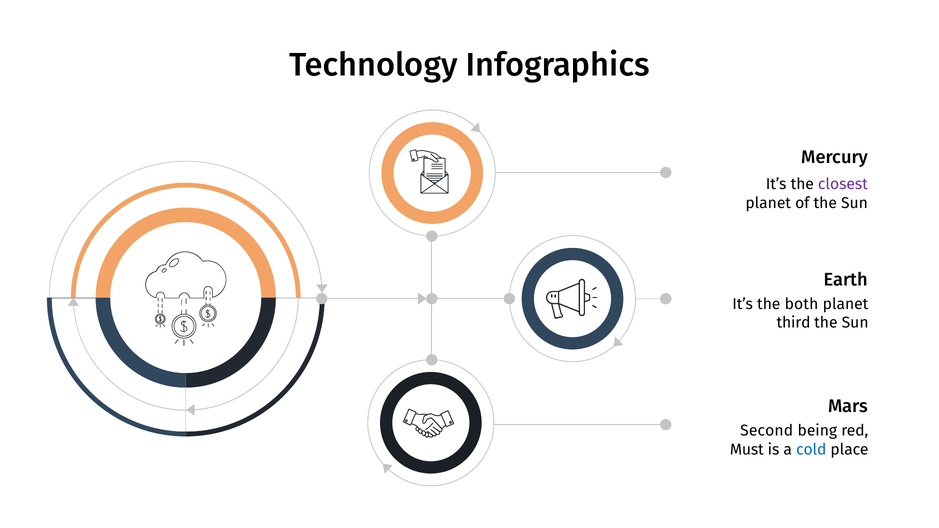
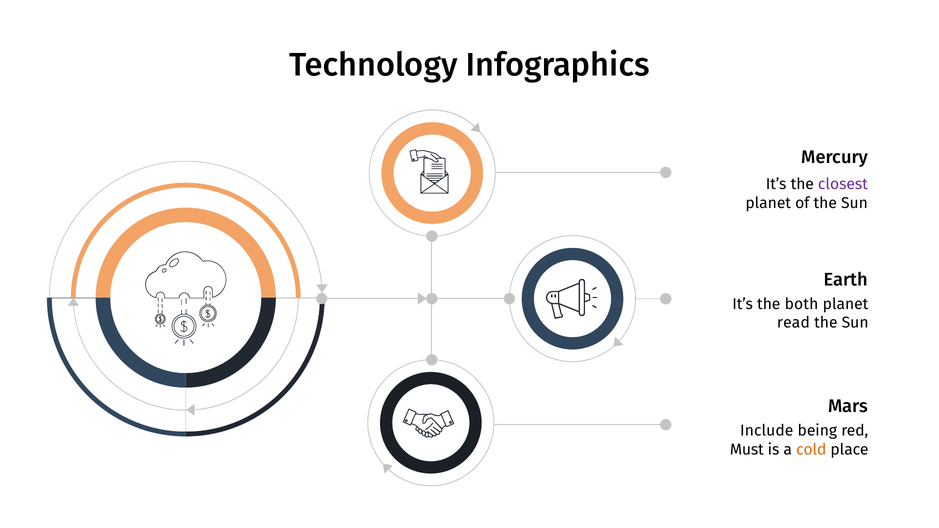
third: third -> read (793, 323)
Second: Second -> Include (767, 431)
cold colour: blue -> orange (811, 450)
